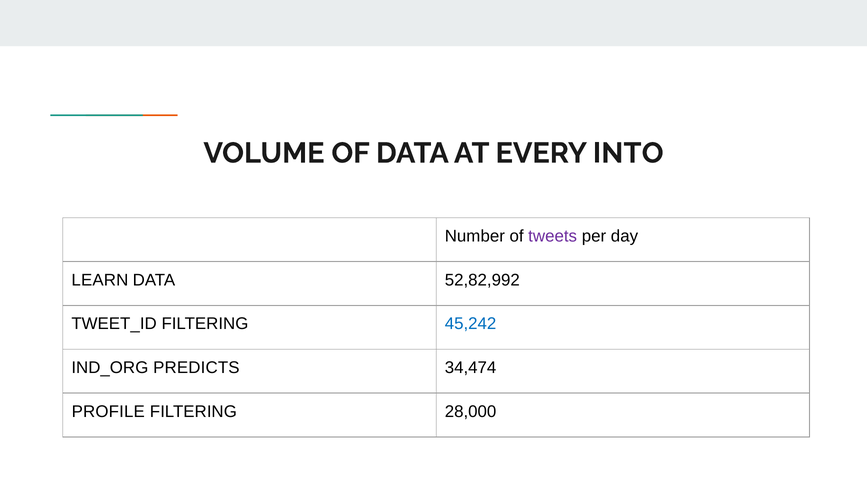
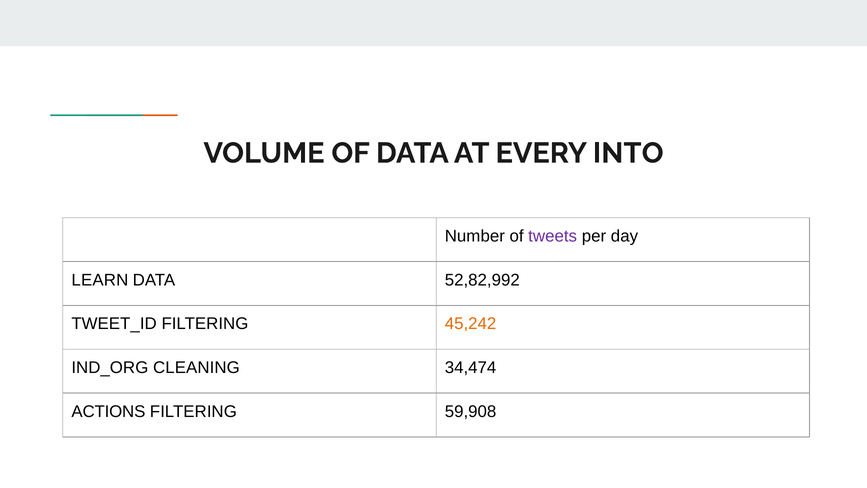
45,242 colour: blue -> orange (471, 324)
PREDICTS: PREDICTS -> CLEANING (196, 367)
PROFILE: PROFILE -> ACTIONS (108, 411)
28,000: 28,000 -> 59,908 (471, 411)
